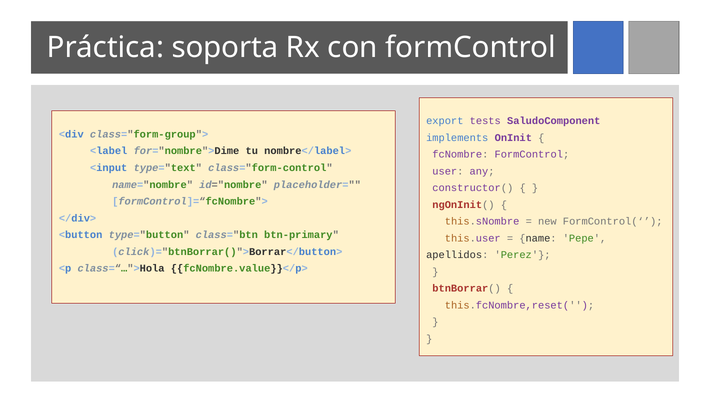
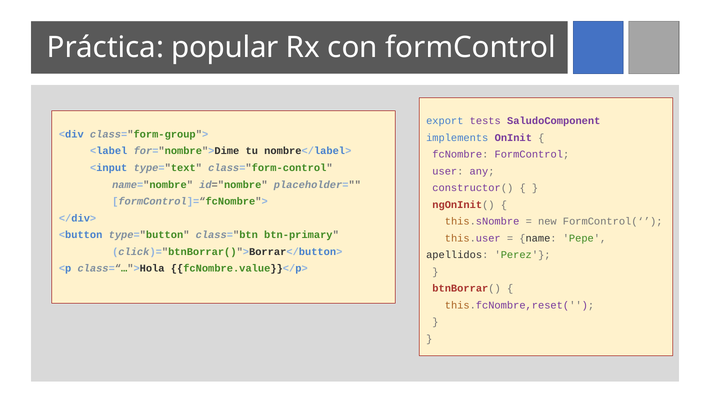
soporta: soporta -> popular (225, 47)
